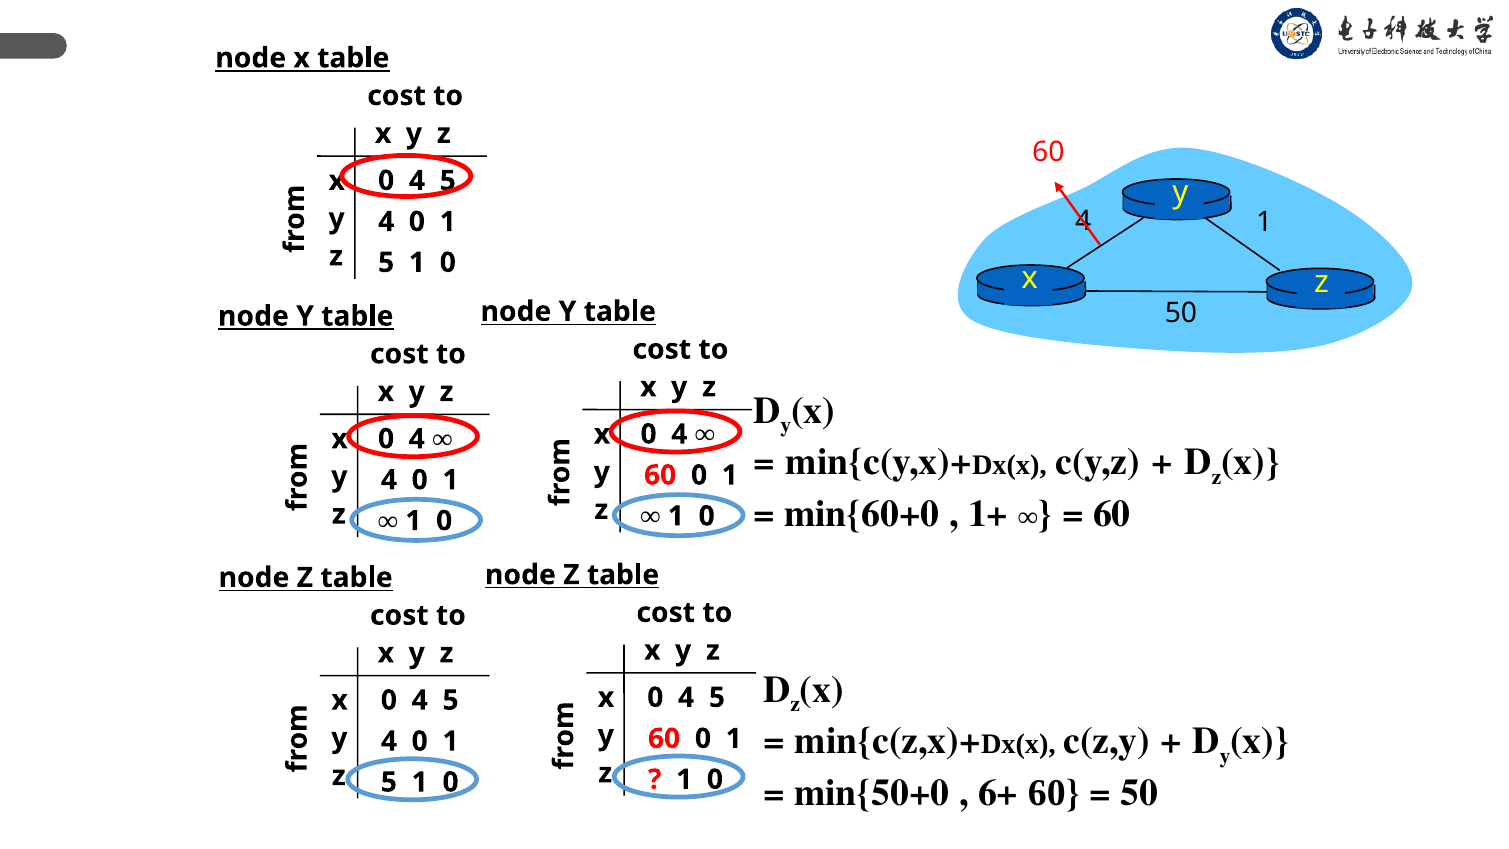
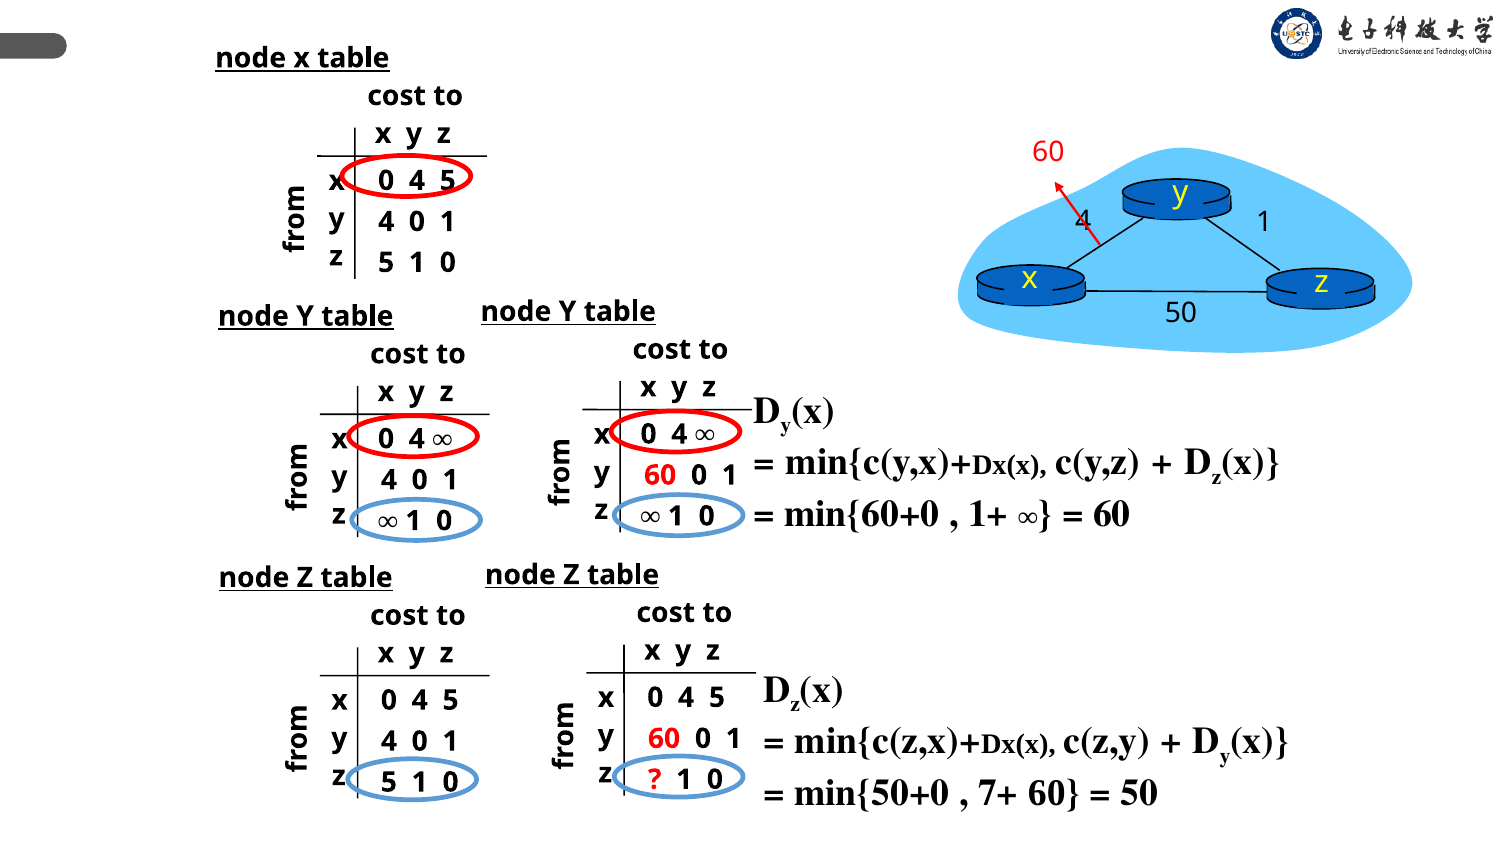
6+: 6+ -> 7+ (998, 793)
